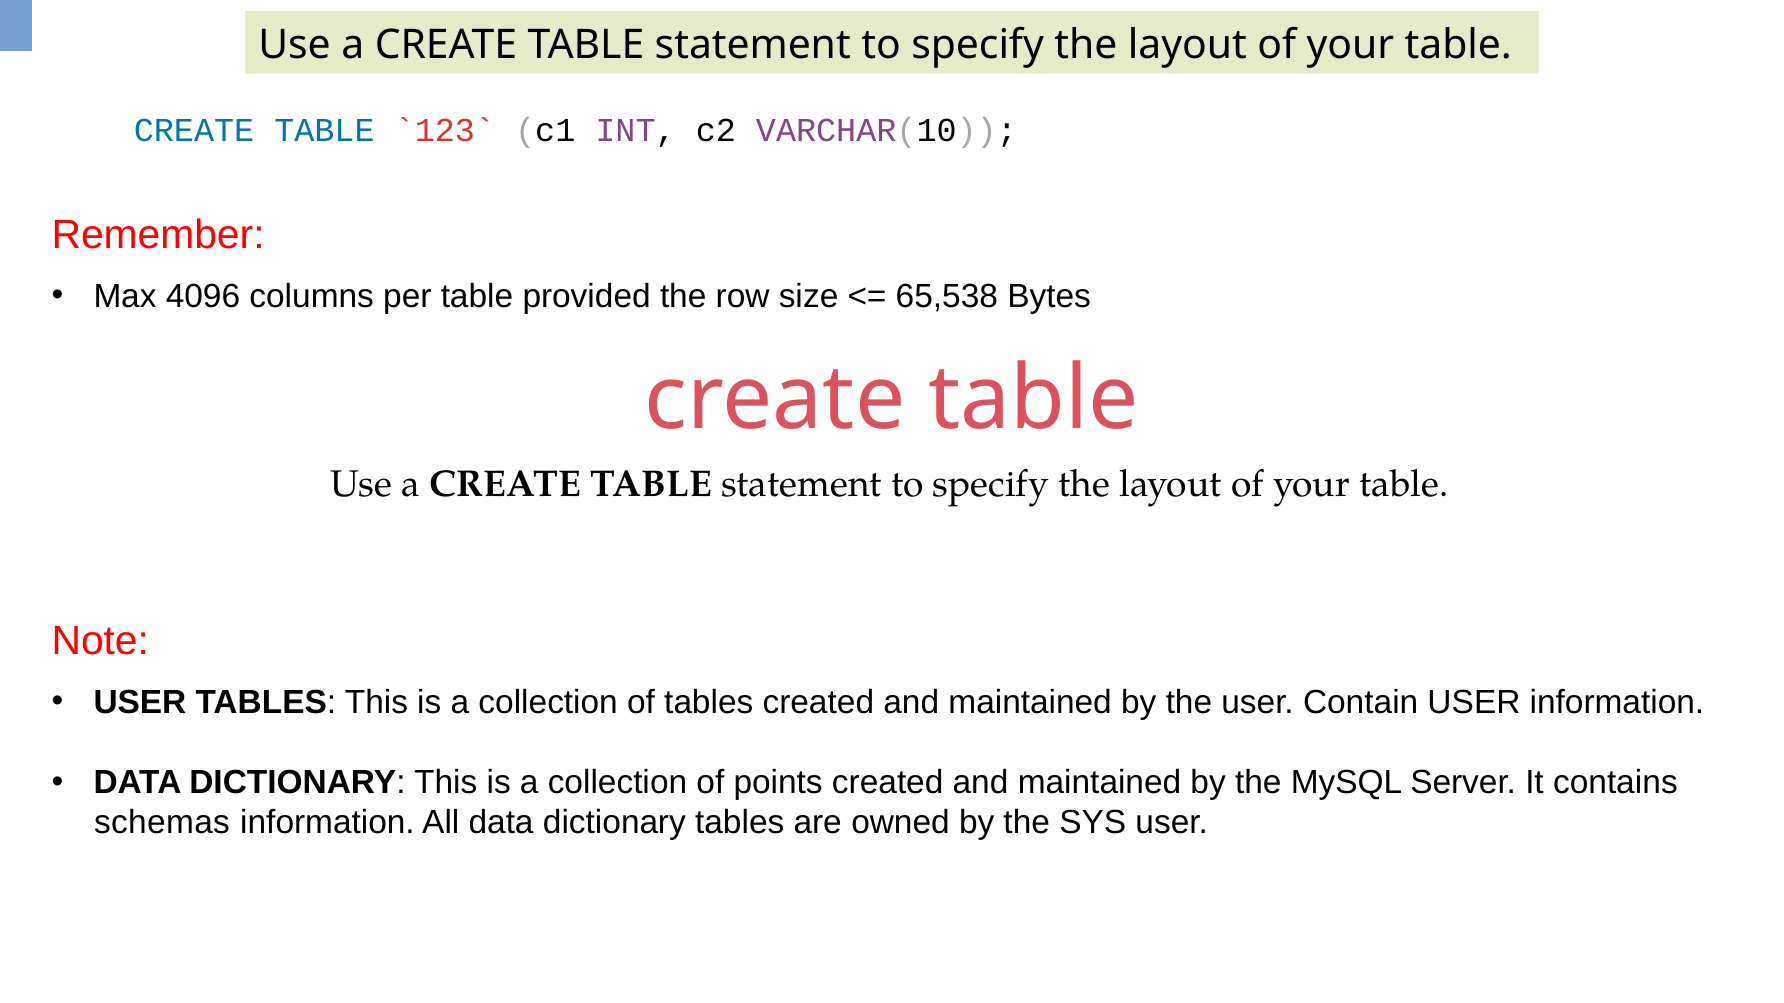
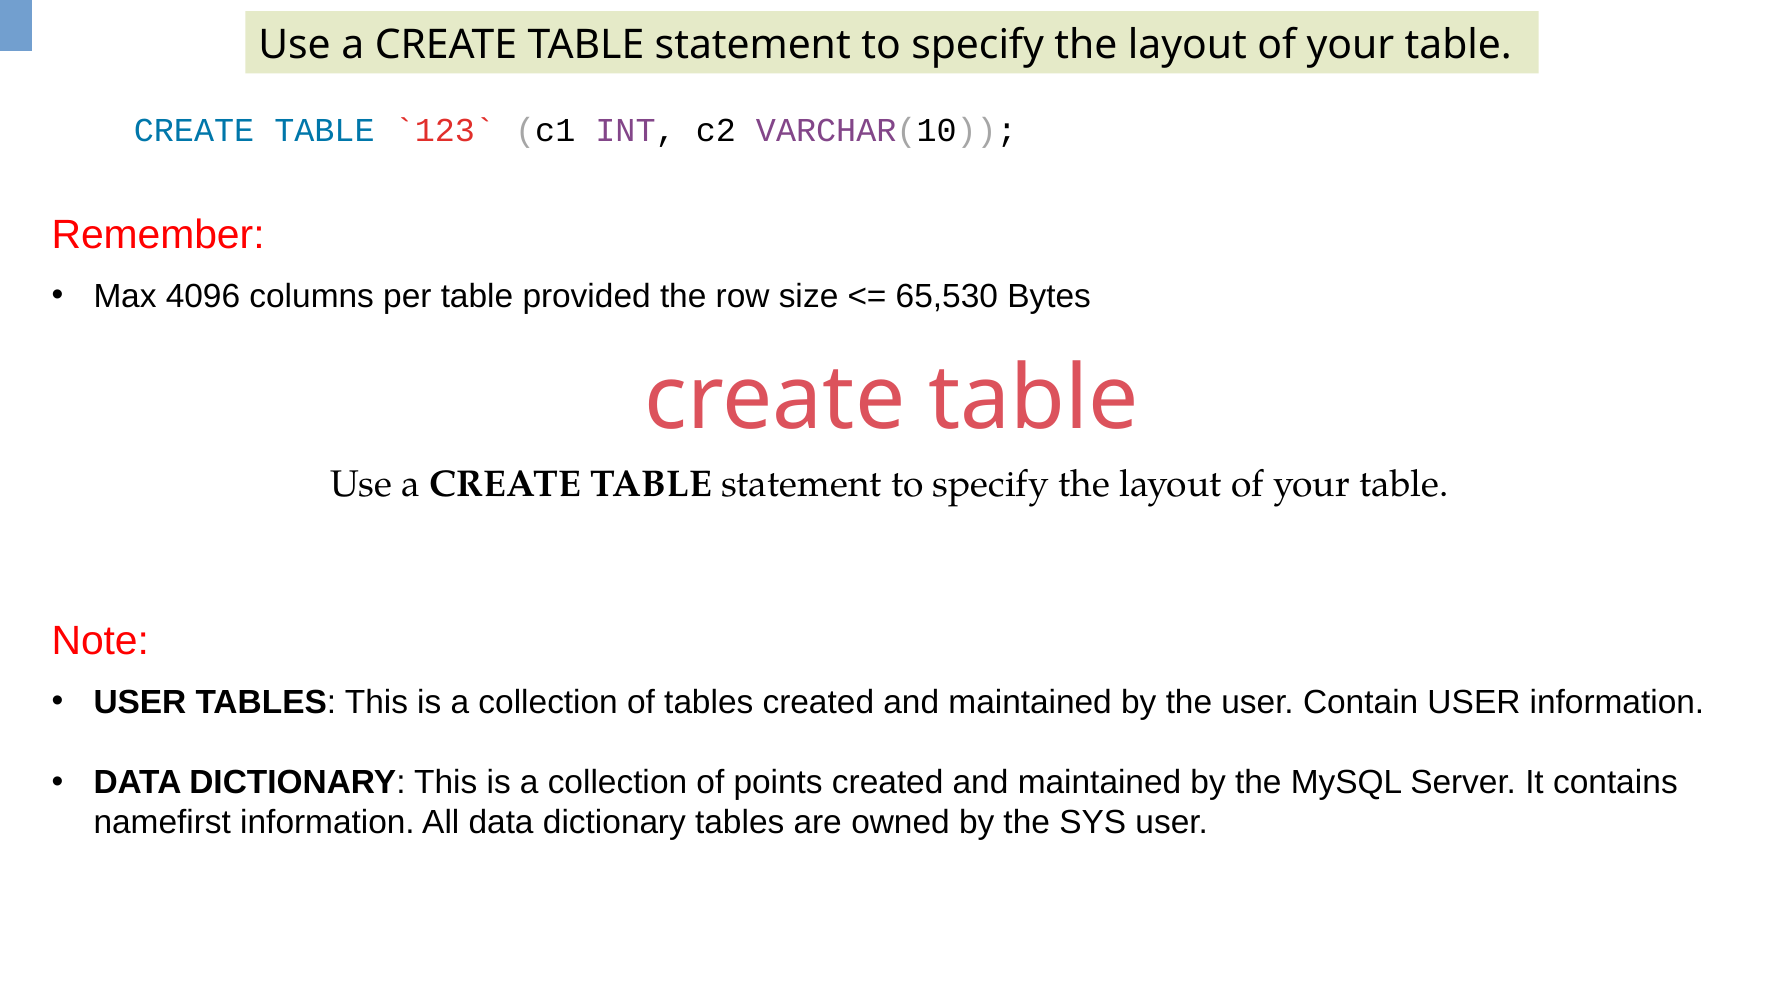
65,538: 65,538 -> 65,530 (947, 297)
schemas: schemas -> namefirst (162, 823)
